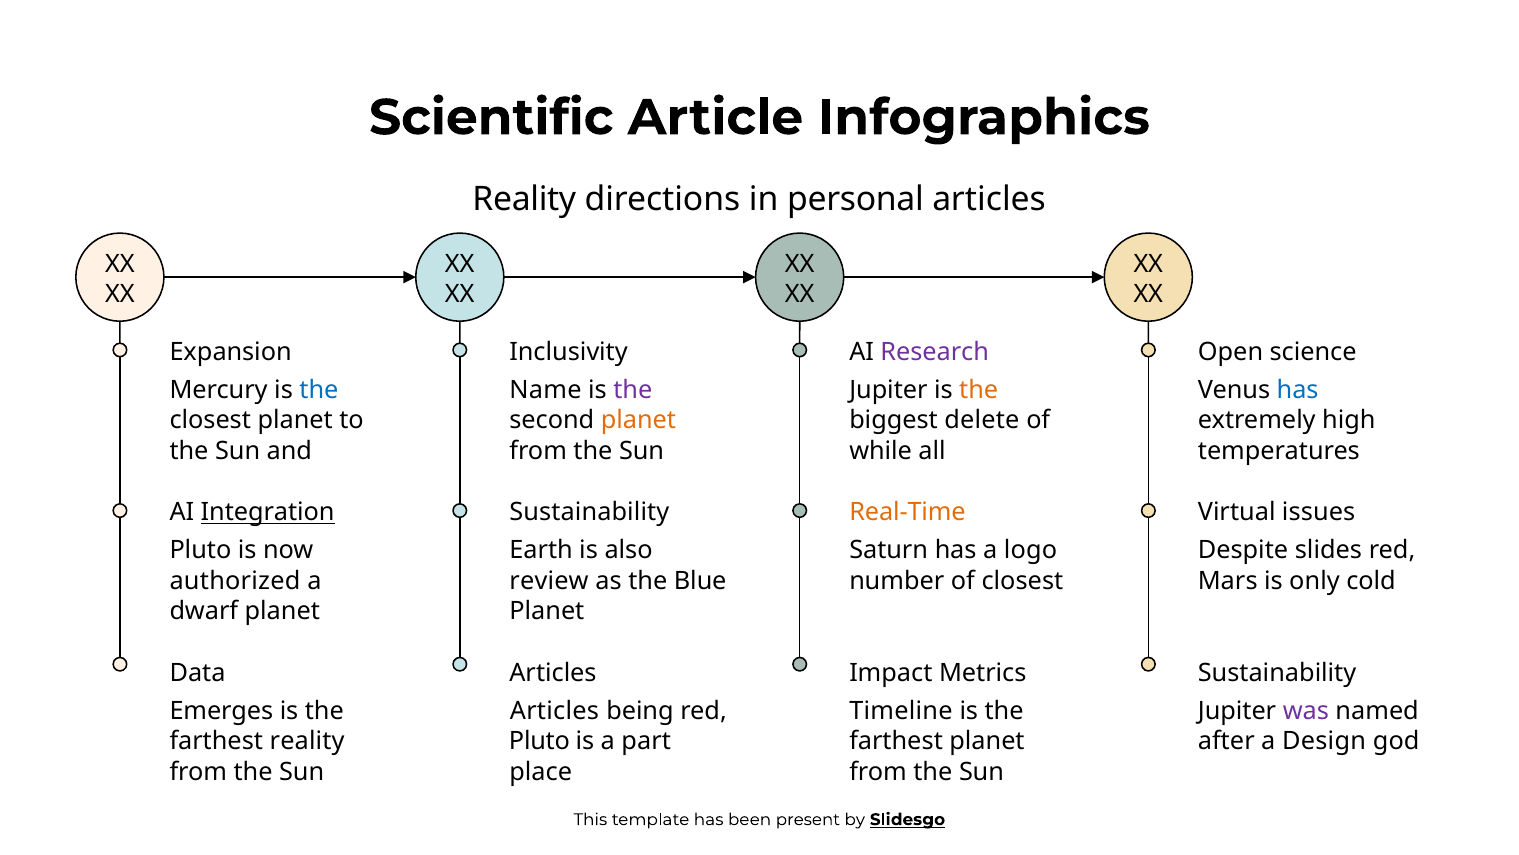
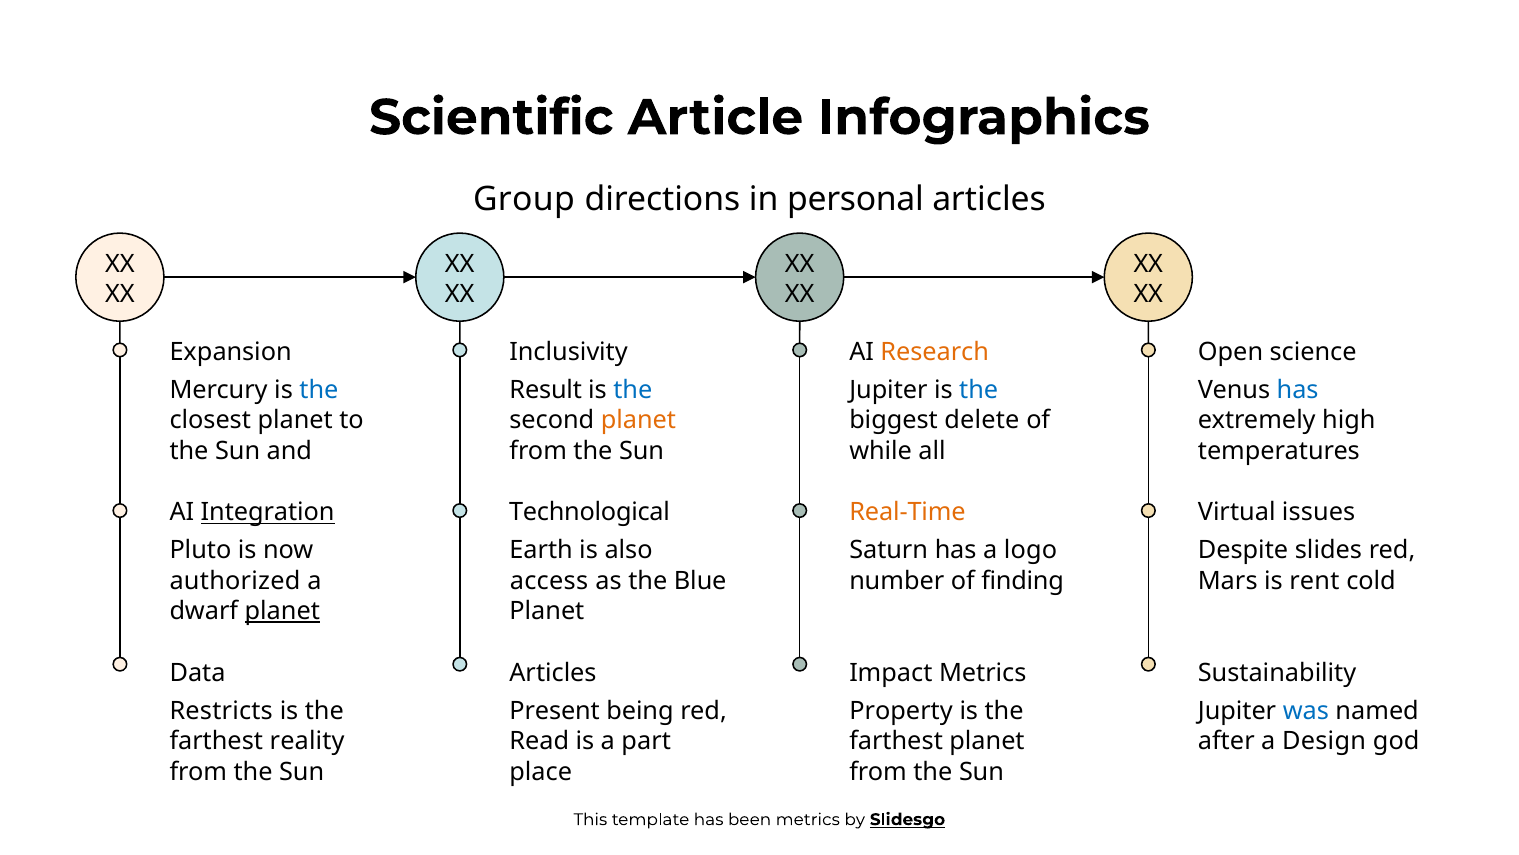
Reality: Reality -> Group (524, 200)
Research colour: purple -> orange (935, 352)
Name: Name -> Result (546, 390)
the colour: purple -> blue (633, 390)
the colour: orange -> blue (979, 390)
Sustainability: Sustainability -> Technological (590, 512)
review: review -> access (549, 581)
of closest: closest -> finding (1023, 581)
only: only -> rent (1314, 581)
planet underline: none -> present (282, 611)
Emerges: Emerges -> Restricts (221, 711)
Articles: Articles -> Present (555, 711)
Timeline: Timeline -> Property (901, 711)
was colour: purple -> blue (1306, 711)
Pluto: Pluto -> Read (539, 741)
been present: present -> metrics (808, 819)
